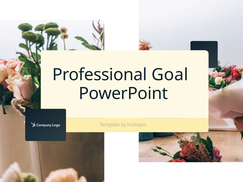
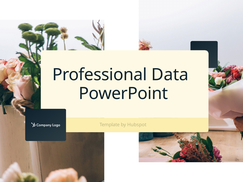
Goal: Goal -> Data (170, 75)
